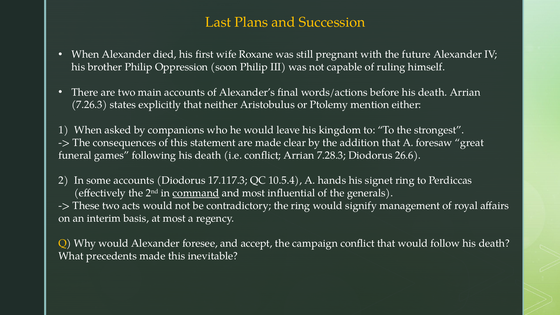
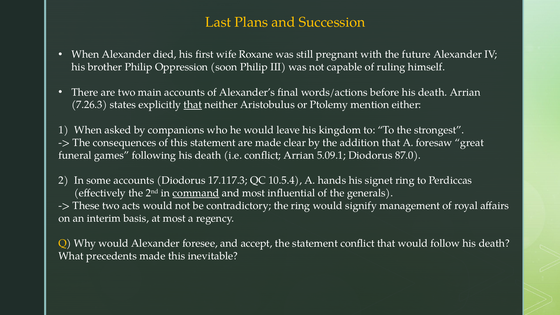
that underline: none -> present (193, 105)
7.28.3: 7.28.3 -> 5.09.1 (331, 155)
26.6: 26.6 -> 87.0 (408, 155)
the campaign: campaign -> statement (315, 243)
